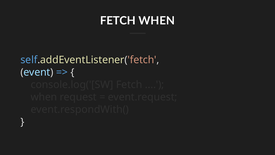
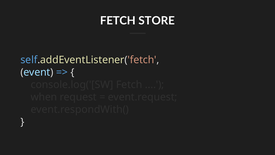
FETCH WHEN: WHEN -> STORE (157, 21)
